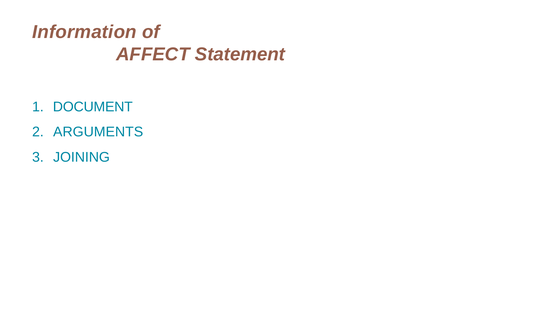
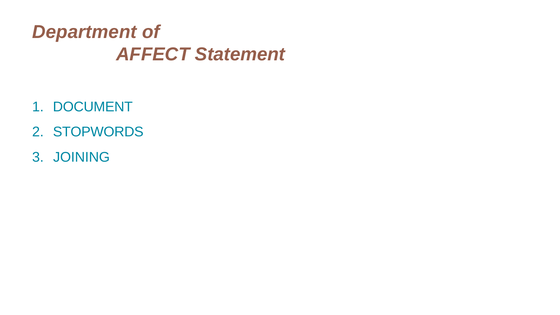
Information: Information -> Department (84, 32)
ARGUMENTS: ARGUMENTS -> STOPWORDS (98, 132)
